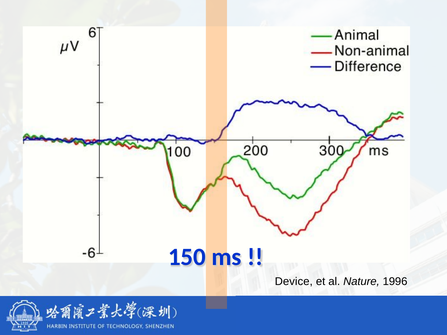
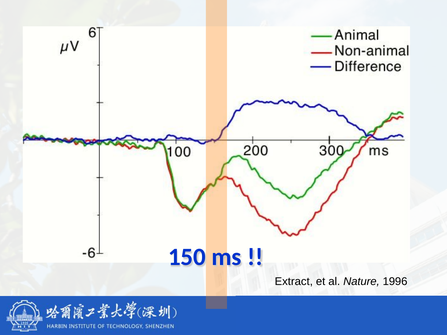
Device: Device -> Extract (294, 282)
